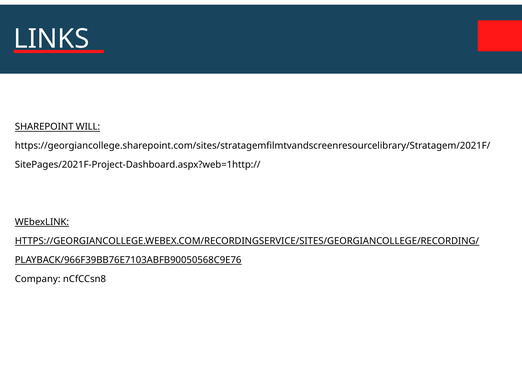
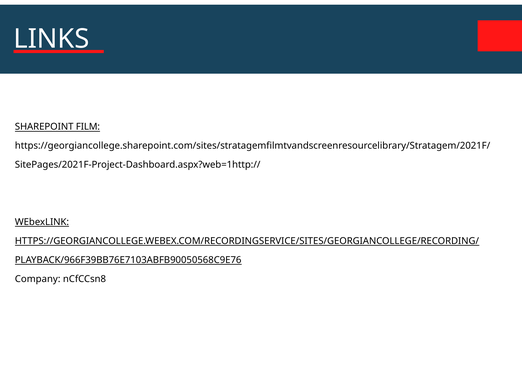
WILL: WILL -> FILM (88, 127)
